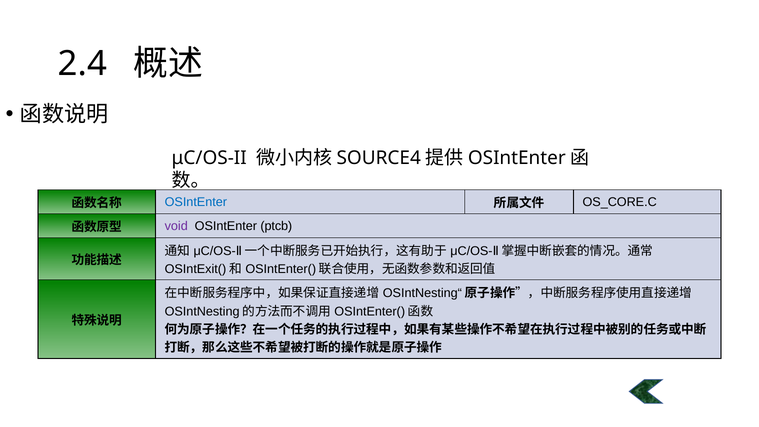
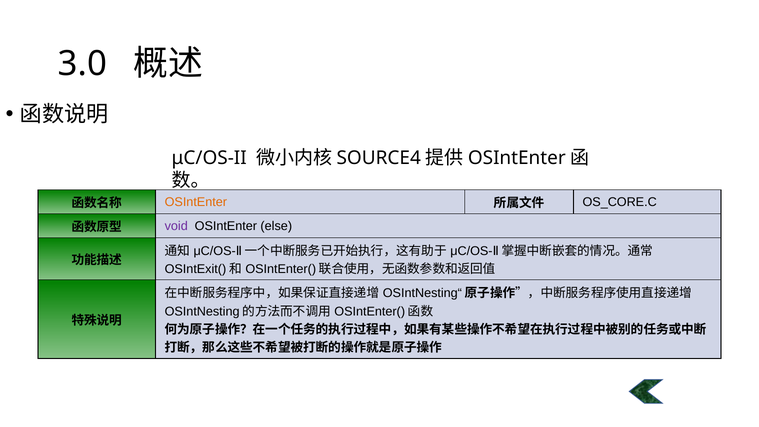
2.4: 2.4 -> 3.0 (82, 64)
OSIntEnter colour: blue -> orange (196, 202)
ptcb: ptcb -> else (276, 226)
